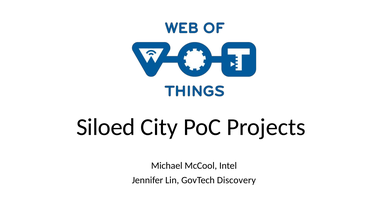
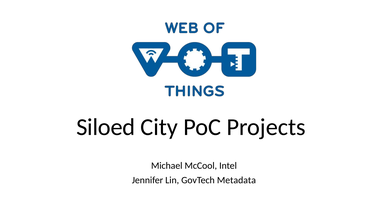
Discovery: Discovery -> Metadata (236, 180)
